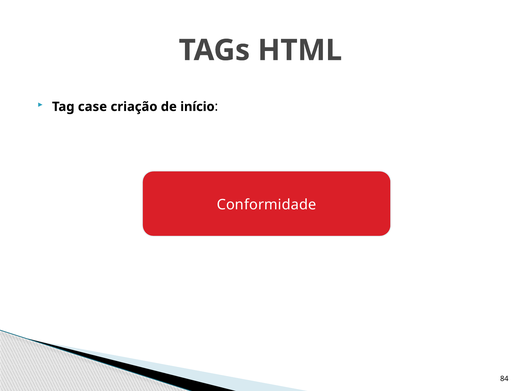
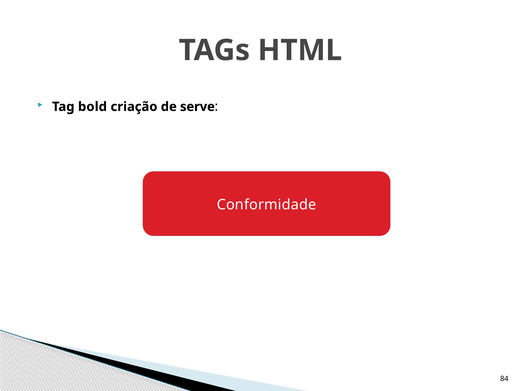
case: case -> bold (92, 107)
início: início -> serve (197, 107)
